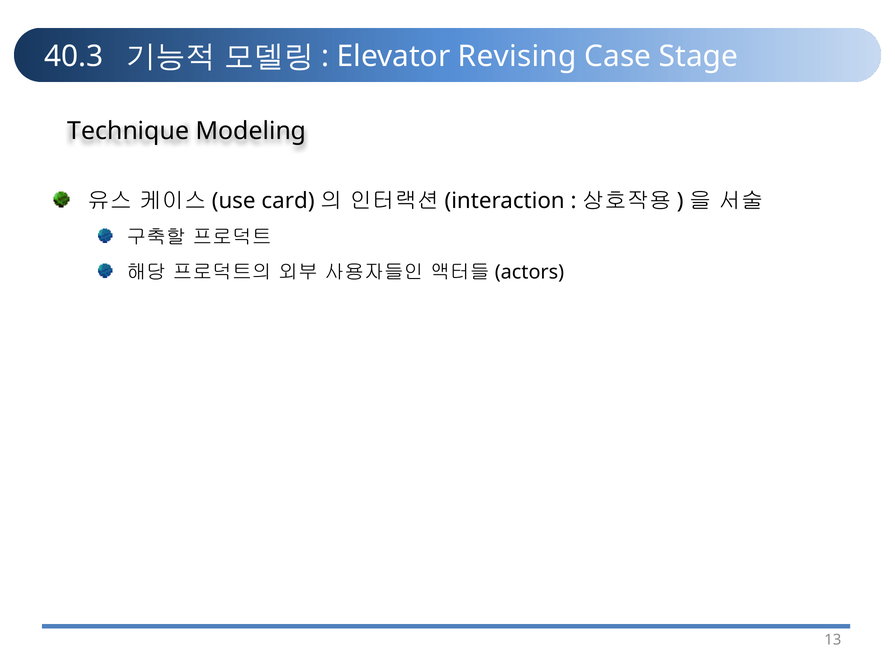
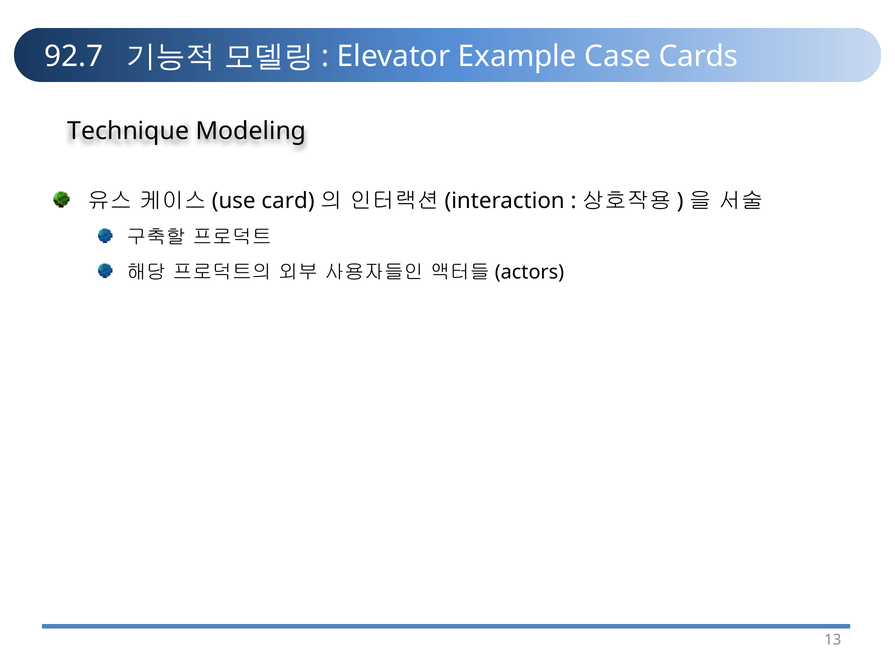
40.3: 40.3 -> 92.7 (74, 56)
Revising: Revising -> Example (517, 56)
Stage: Stage -> Cards (699, 56)
